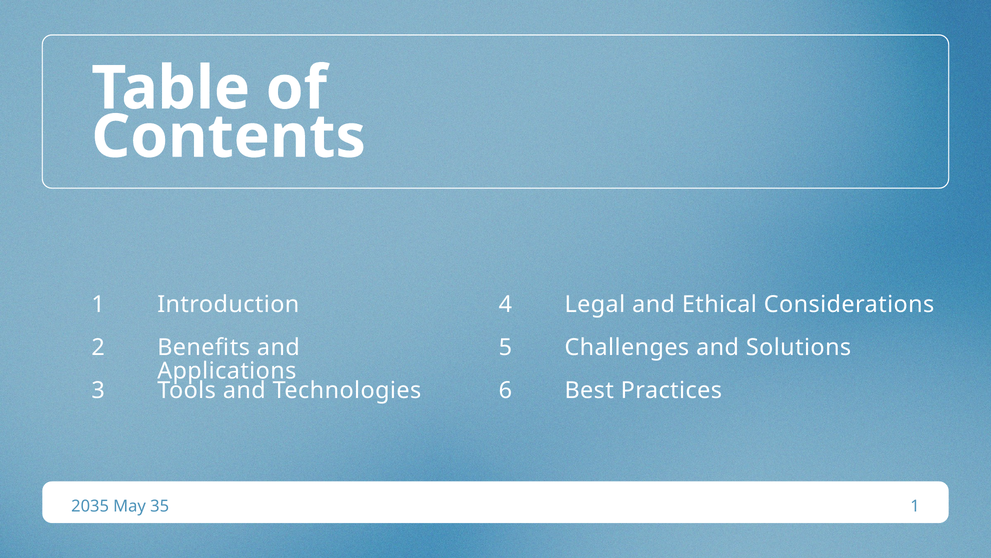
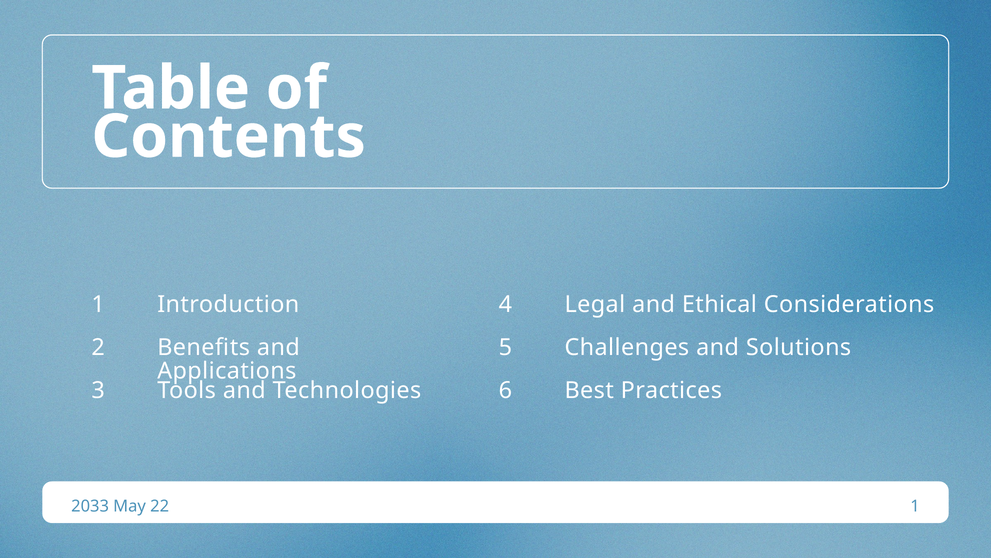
2035: 2035 -> 2033 (90, 506)
35: 35 -> 22 (160, 506)
